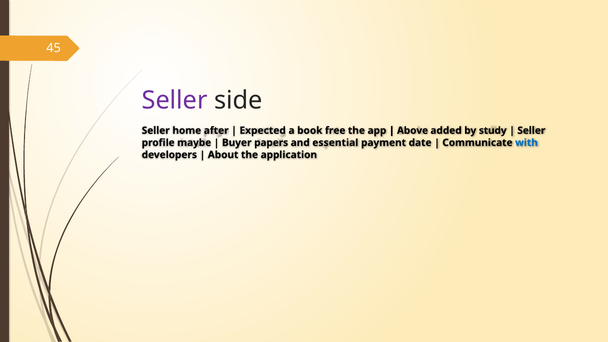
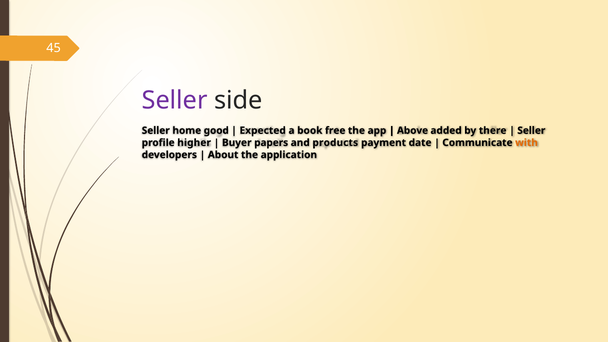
after: after -> good (216, 130)
study: study -> there (493, 130)
maybe: maybe -> higher (194, 143)
essential: essential -> products (335, 143)
with colour: blue -> orange (526, 143)
